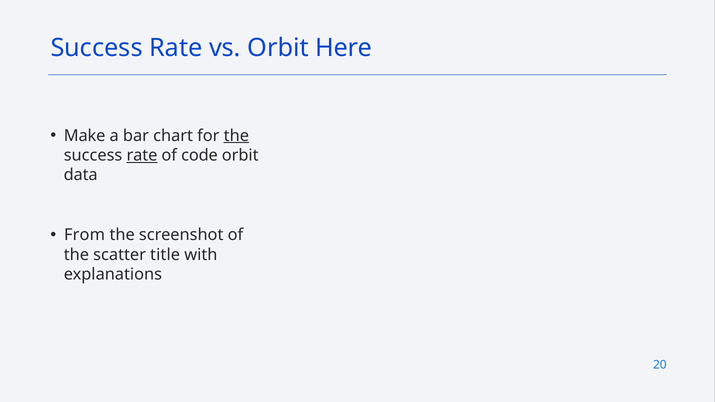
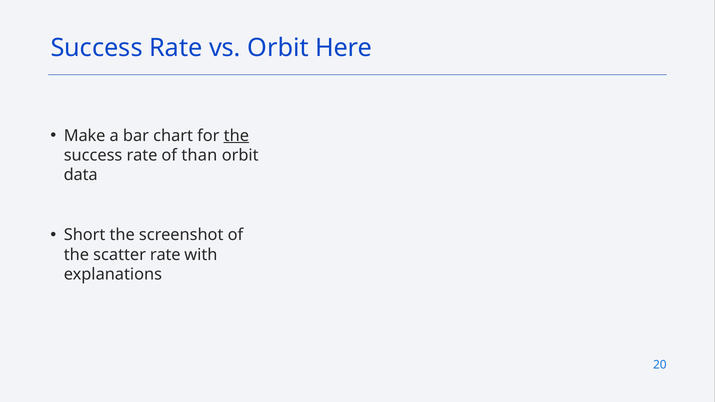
rate underline: present -> none (142, 155)
code: code -> than (199, 155)
From: From -> Short (85, 235)
scatter title: title -> rate (165, 255)
